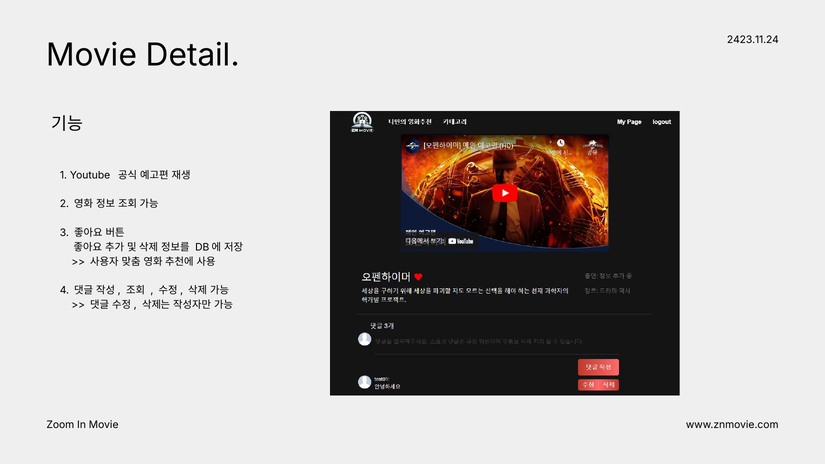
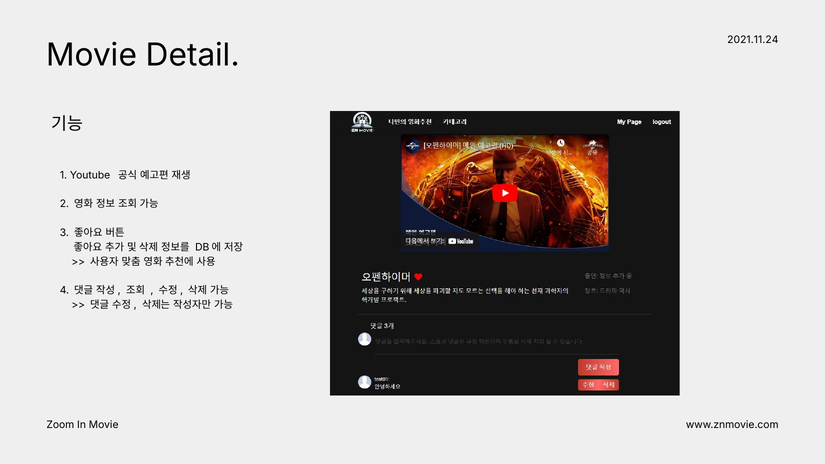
2423.11.24: 2423.11.24 -> 2021.11.24 (753, 40)
